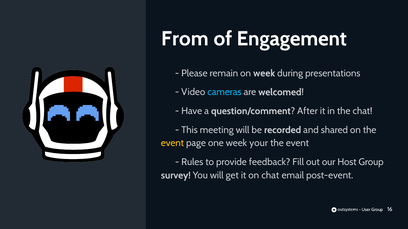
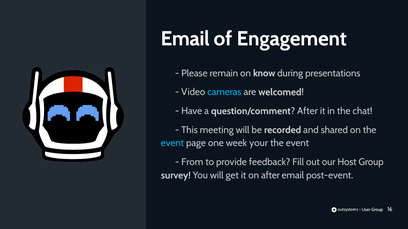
From: From -> Email (185, 39)
on week: week -> know (264, 73)
event colour: yellow -> light blue (172, 143)
Rules: Rules -> From (192, 162)
on chat: chat -> after (270, 176)
